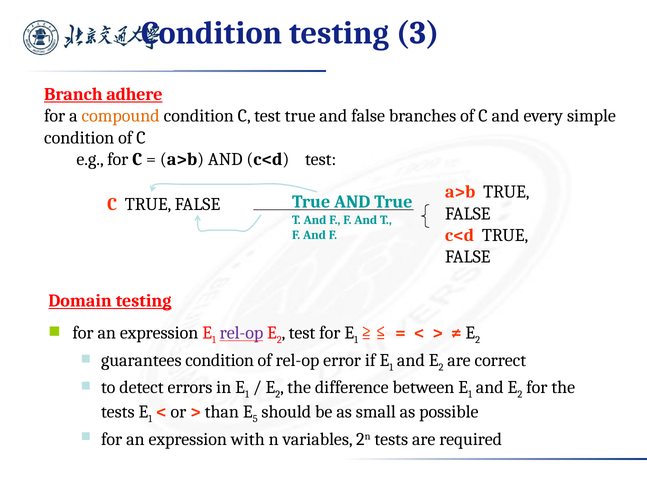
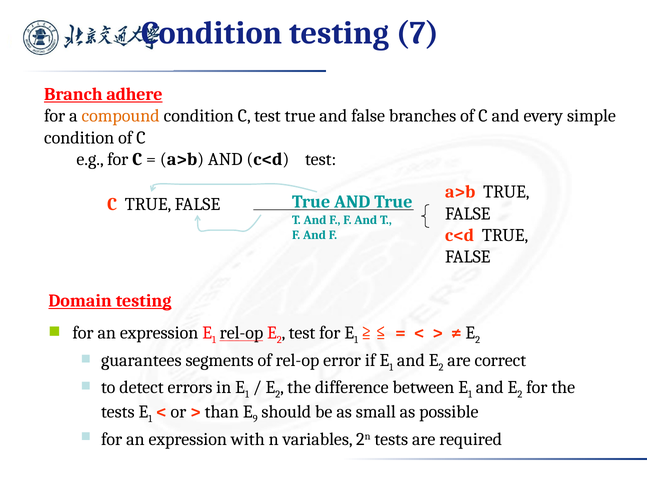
3: 3 -> 7 (418, 33)
rel-op colour: purple -> black (241, 333)
guarantees condition: condition -> segments (220, 360)
5: 5 -> 9 (255, 419)
